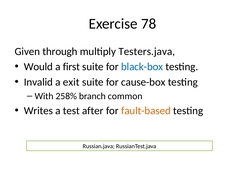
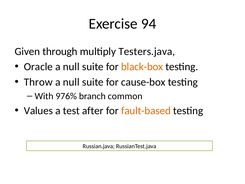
78: 78 -> 94 (149, 24)
Would: Would -> Oracle (38, 67)
first: first -> null (71, 67)
black-box colour: blue -> orange (142, 67)
Invalid: Invalid -> Throw (38, 82)
exit: exit -> null (71, 82)
258%: 258% -> 976% (66, 96)
Writes: Writes -> Values (38, 110)
